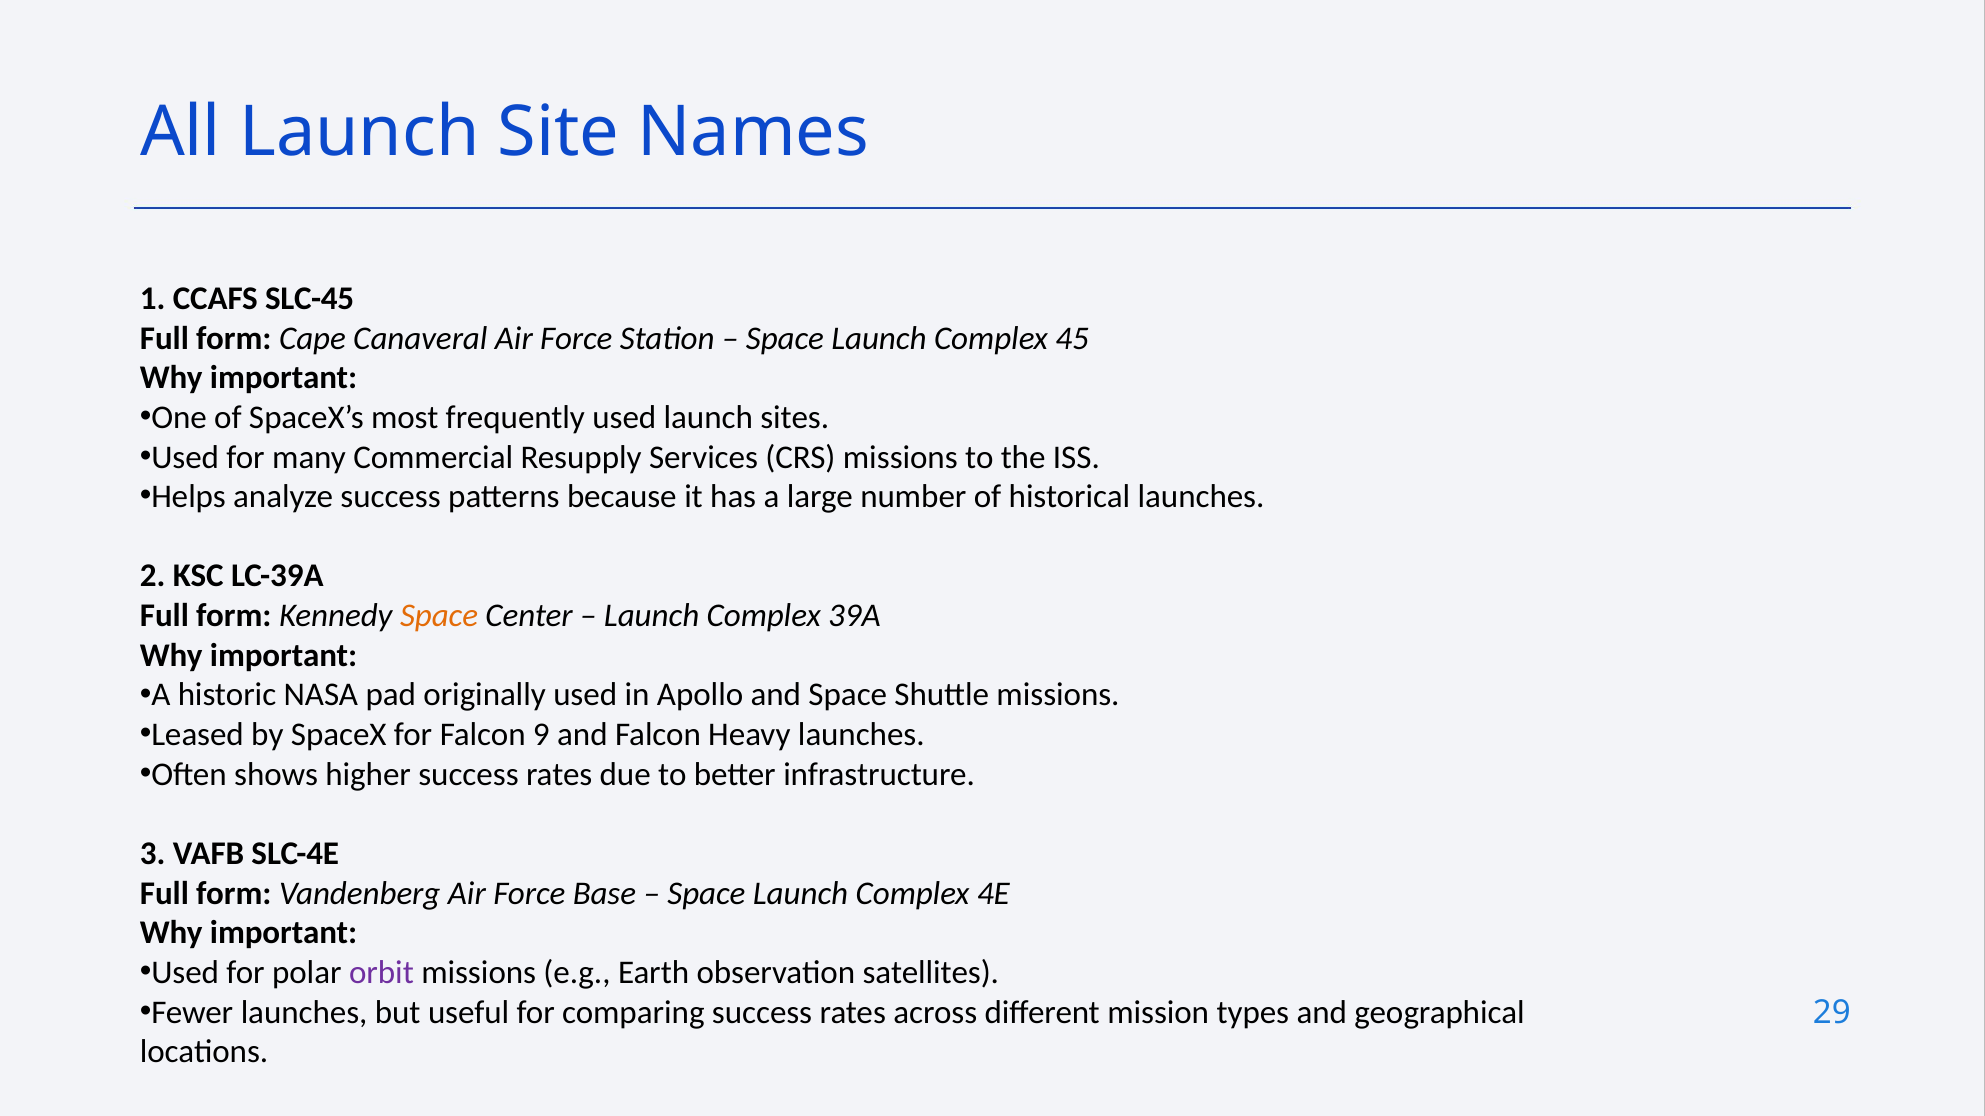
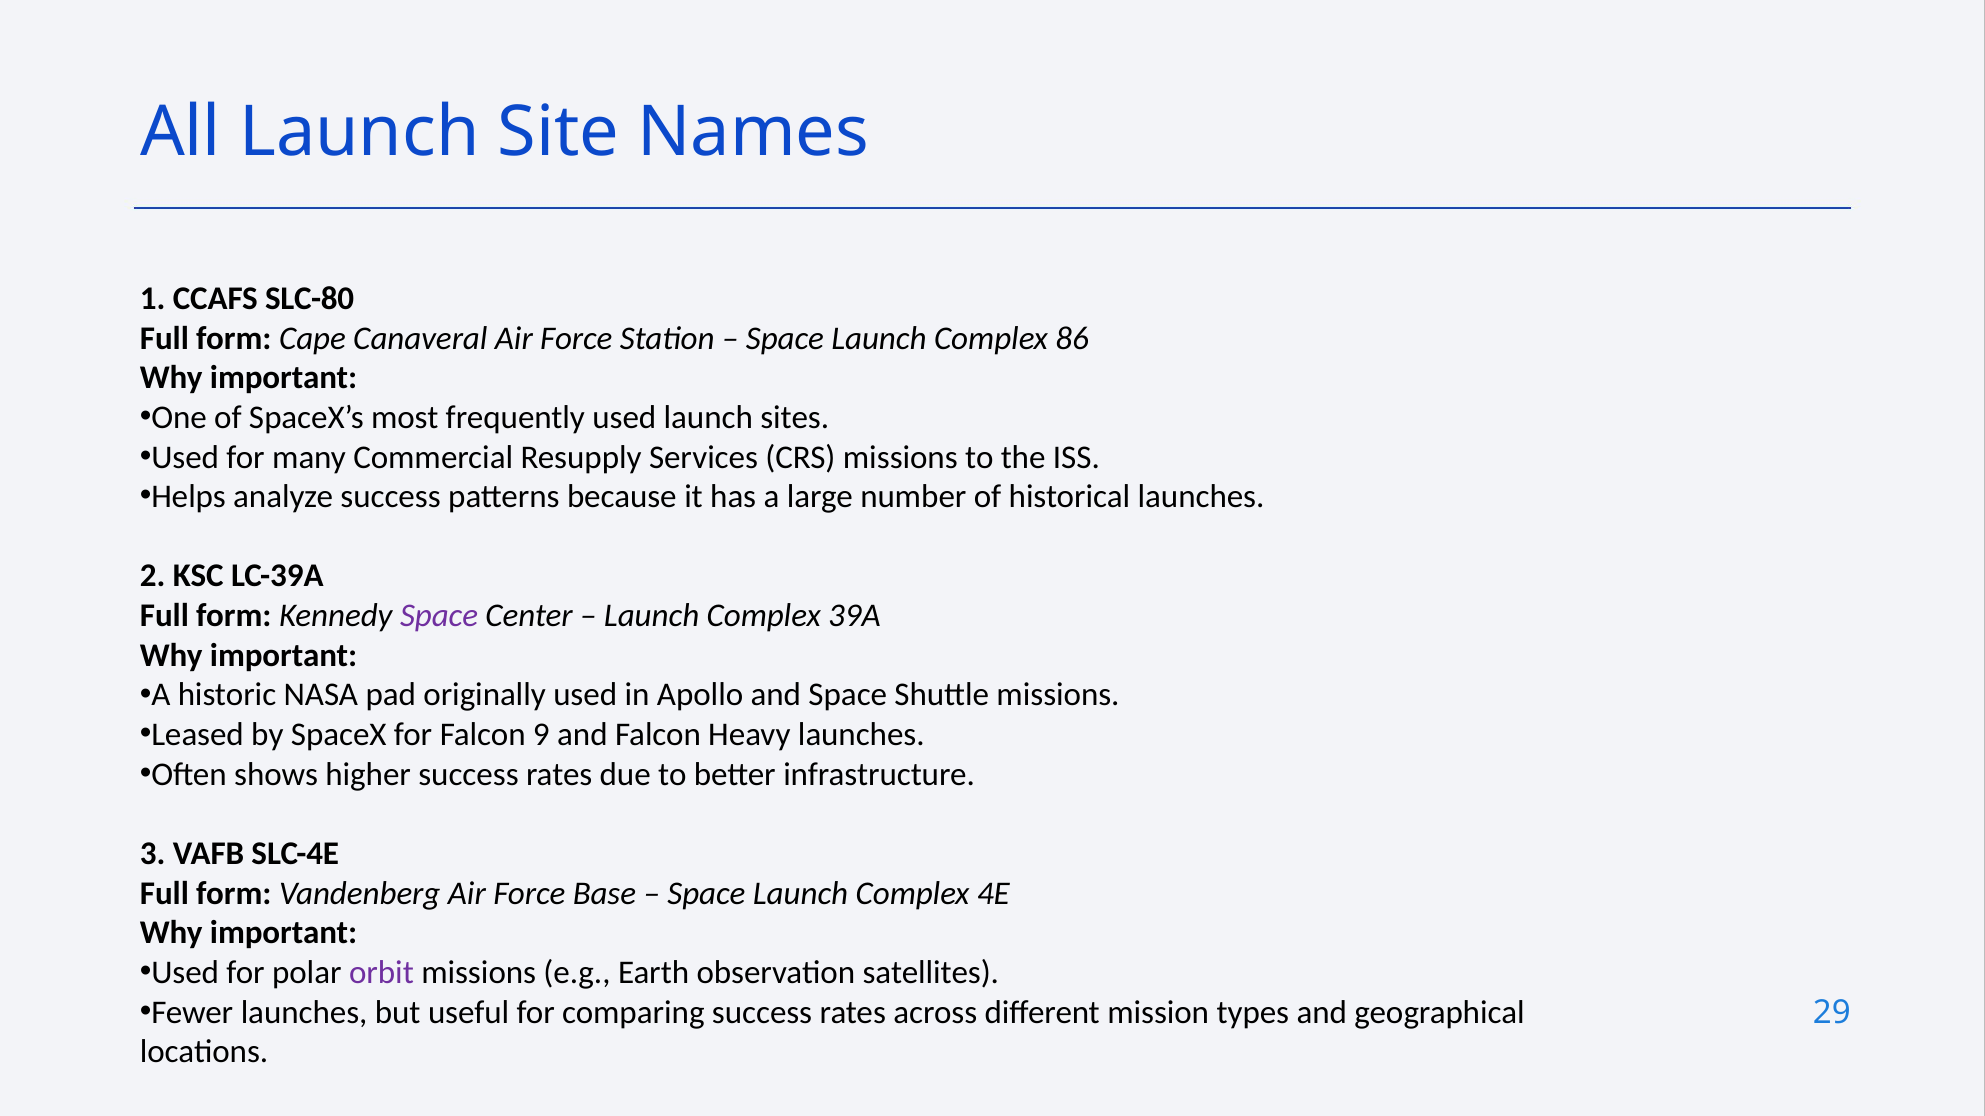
SLC-45: SLC-45 -> SLC-80 (310, 299)
45: 45 -> 86 (1072, 338)
Space colour: orange -> purple (439, 616)
